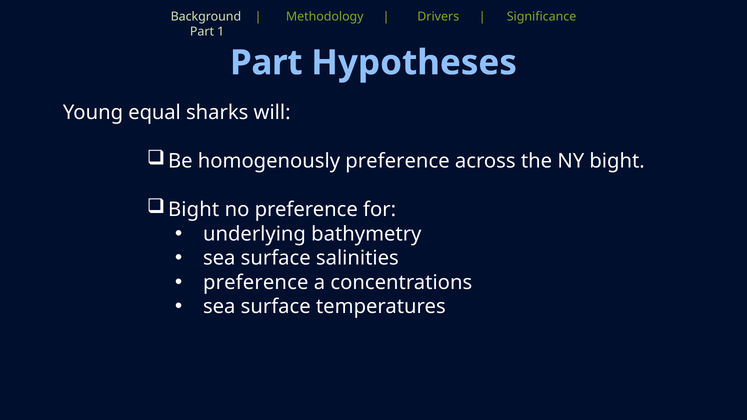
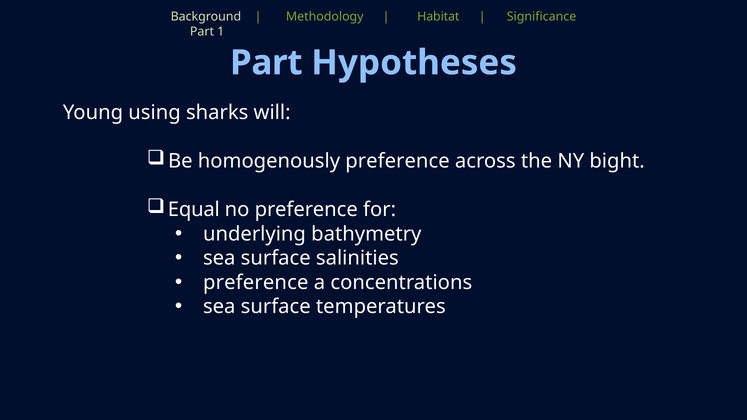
Drivers: Drivers -> Habitat (438, 17)
equal: equal -> using (155, 113)
Bight: Bight -> Equal (194, 210)
